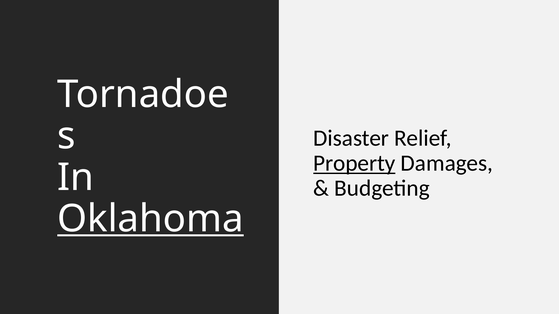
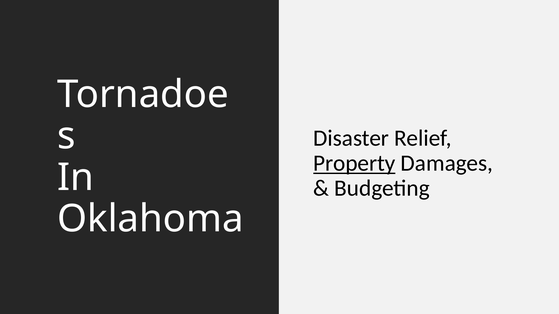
Oklahoma underline: present -> none (150, 219)
